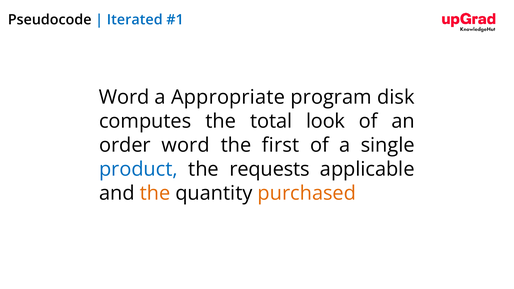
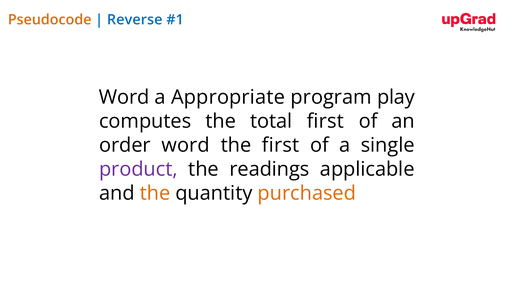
Pseudocode colour: black -> orange (50, 20)
Iterated: Iterated -> Reverse (135, 20)
disk: disk -> play (396, 97)
total look: look -> first (325, 121)
product colour: blue -> purple (138, 169)
requests: requests -> readings (269, 169)
